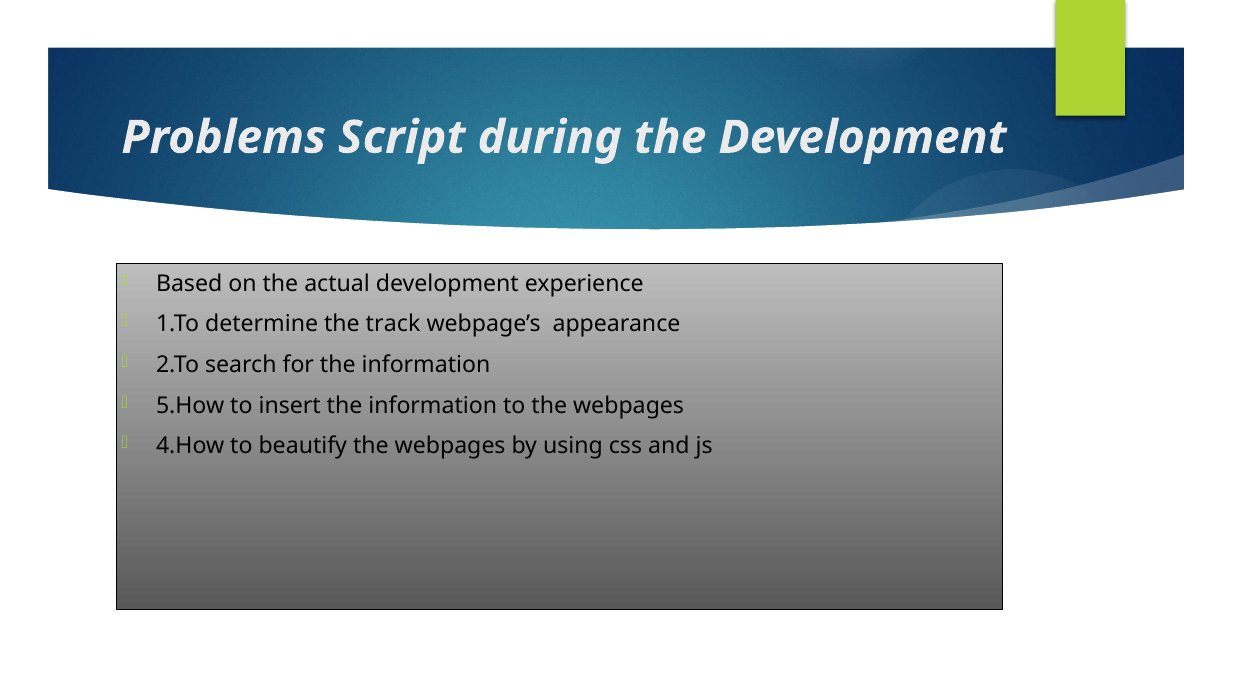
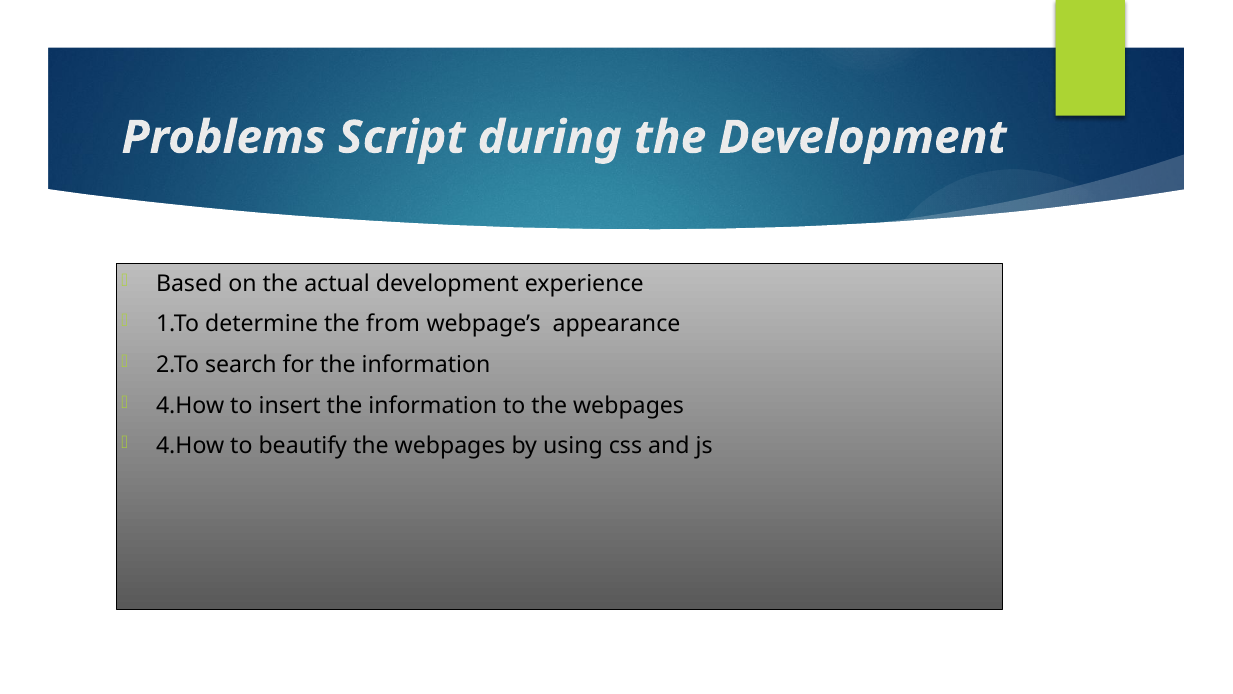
track: track -> from (393, 324)
5.How: 5.How -> 4.How (190, 405)
